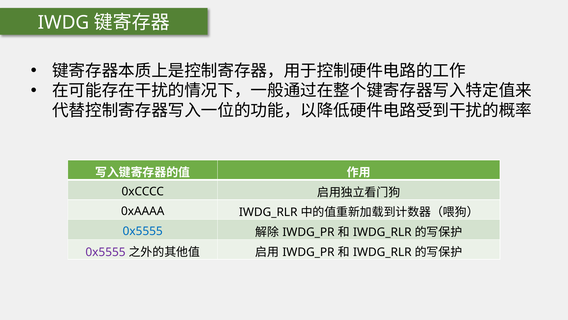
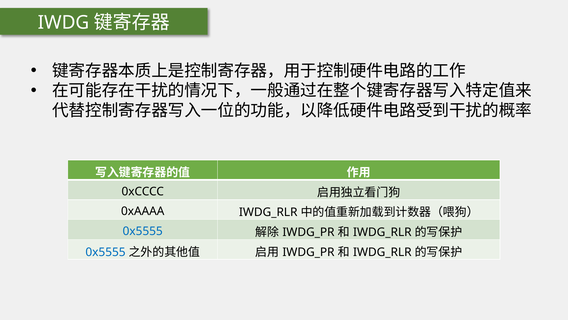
0x5555 colour: purple -> blue (106, 252)
